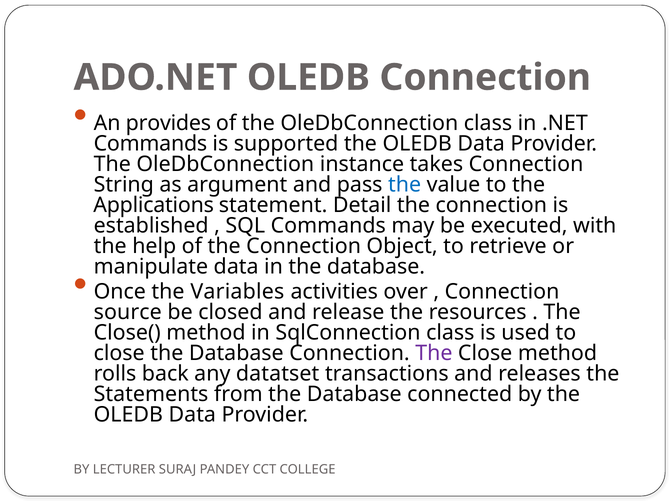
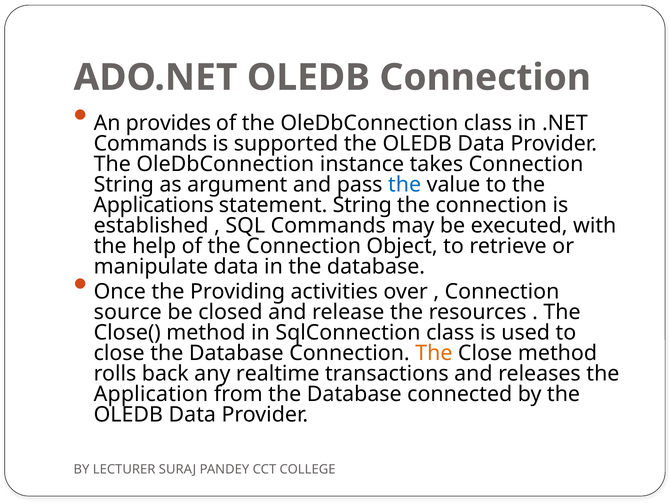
statement Detail: Detail -> String (362, 205)
Variables: Variables -> Providing (238, 291)
The colour: purple -> orange (434, 353)
datatset: datatset -> realtime (278, 373)
Statements: Statements -> Application (151, 394)
